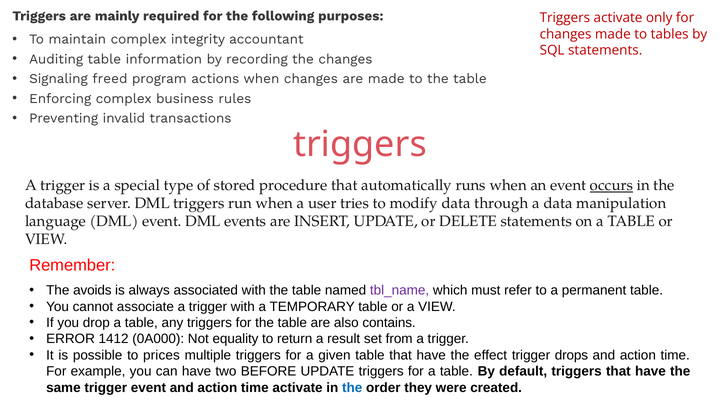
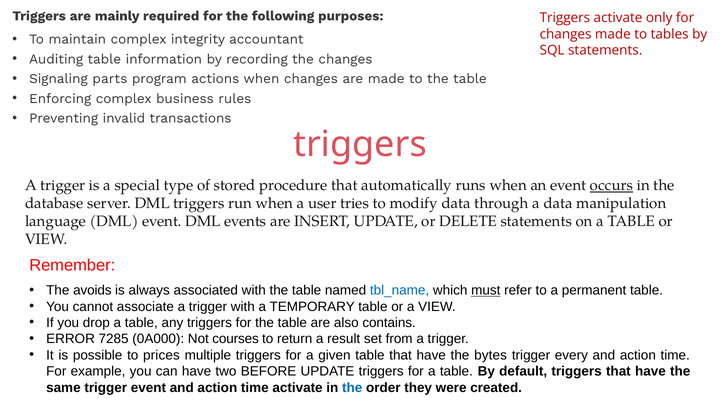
freed: freed -> parts (110, 79)
tbl_name colour: purple -> blue (400, 290)
must underline: none -> present (486, 290)
1412: 1412 -> 7285 (114, 339)
equality: equality -> courses (236, 339)
effect: effect -> bytes (491, 355)
drops: drops -> every (571, 355)
